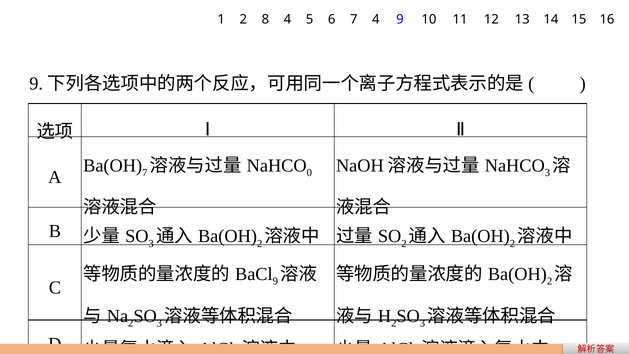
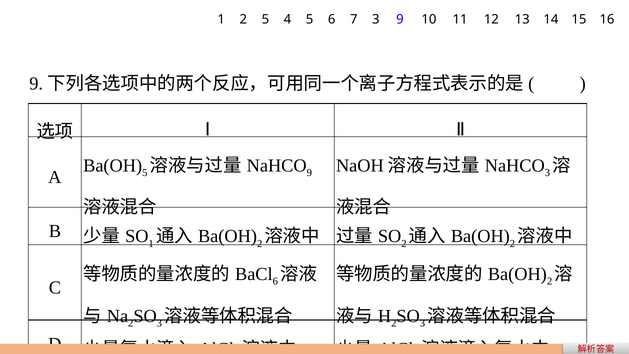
2 8: 8 -> 5 (265, 19)
7 4: 4 -> 3 (376, 19)
7: 7 -> 5 (145, 173)
0: 0 -> 9 (309, 173)
3: 3 -> 1 (151, 244)
9: 9 -> 6 (275, 281)
